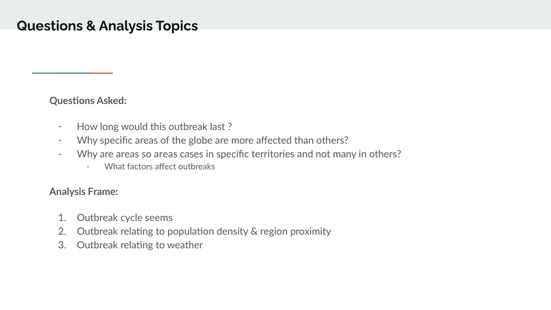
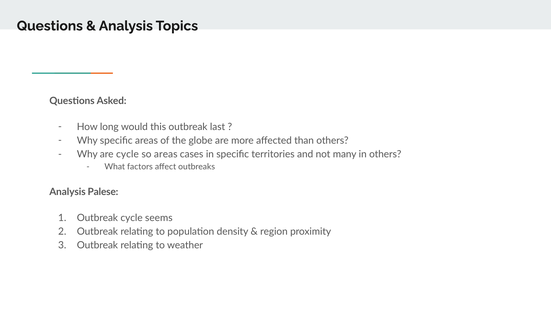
are areas: areas -> cycle (127, 154)
Frame: Frame -> Palese (103, 192)
